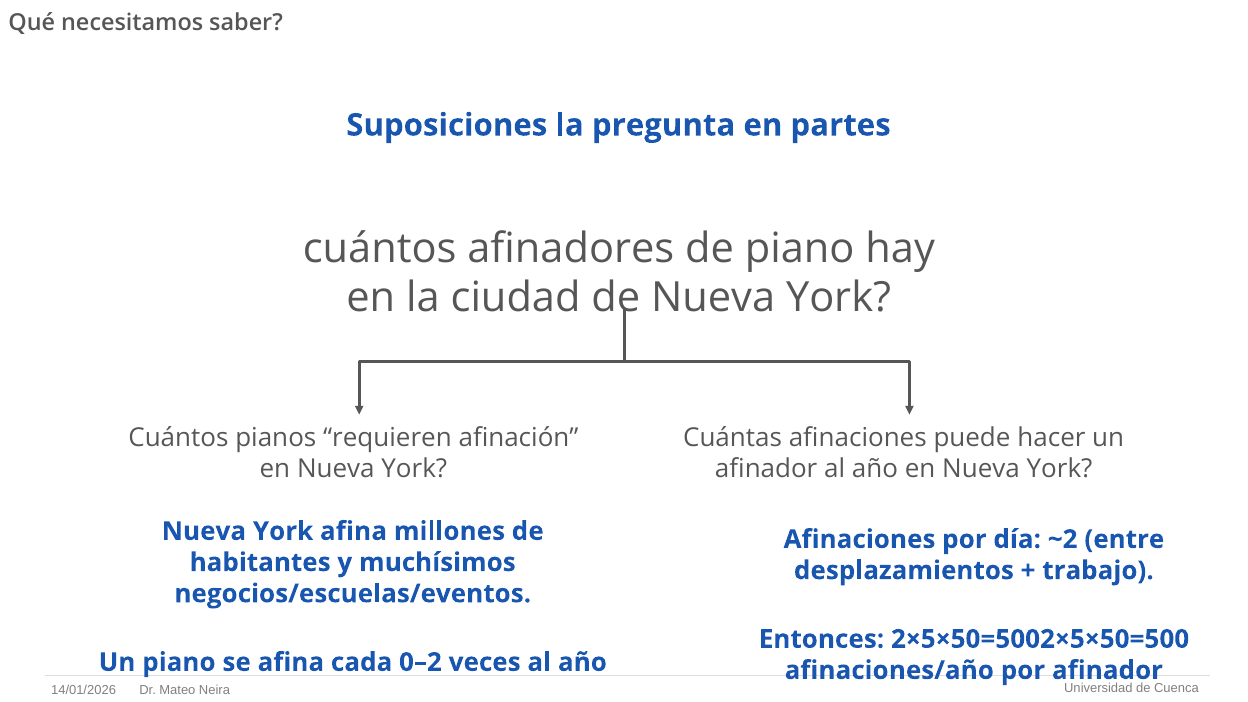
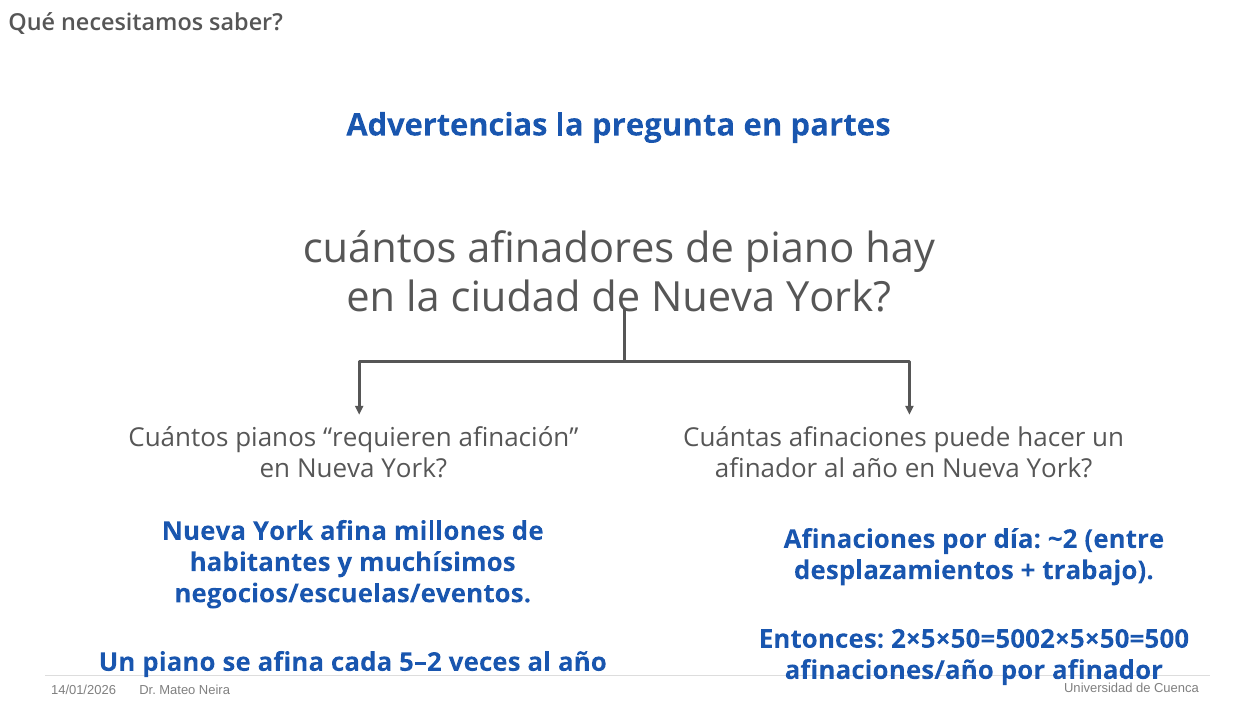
Suposiciones: Suposiciones -> Advertencias (447, 125)
0–2: 0–2 -> 5–2 (420, 663)
